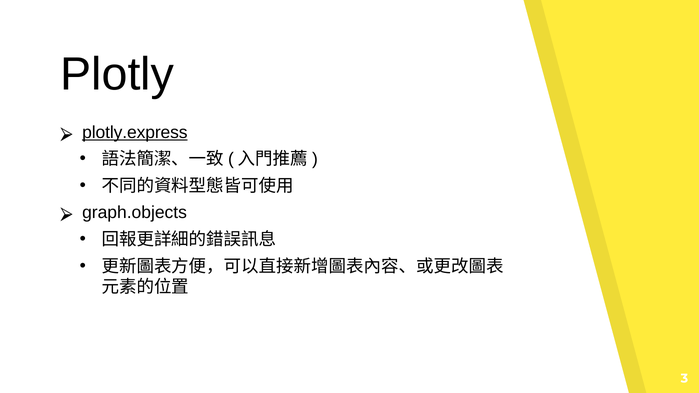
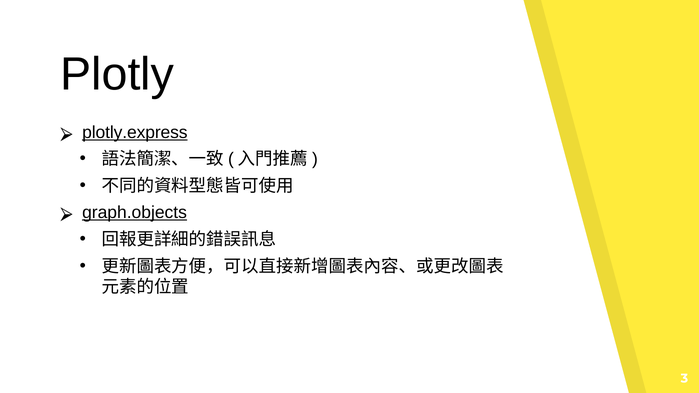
graph.objects underline: none -> present (135, 213)
